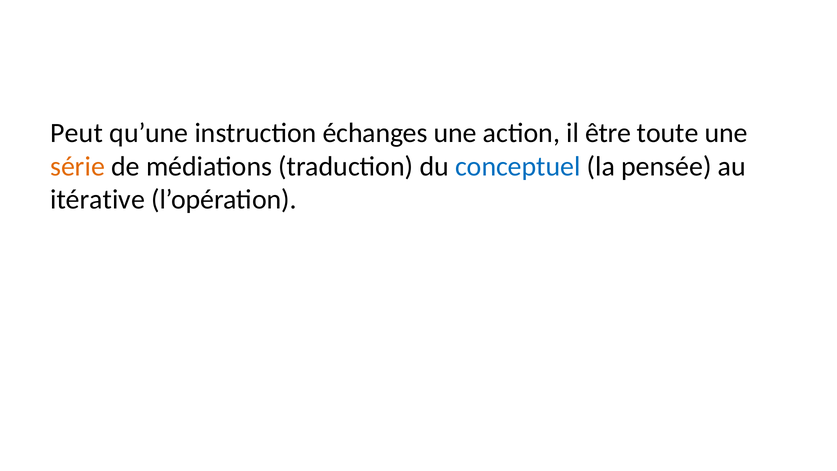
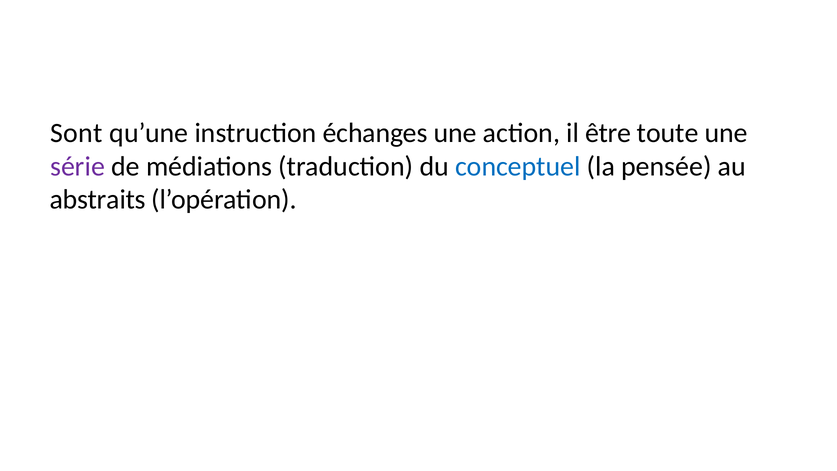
Peut: Peut -> Sont (76, 133)
série colour: orange -> purple (78, 166)
itérative: itérative -> abstraits (98, 200)
